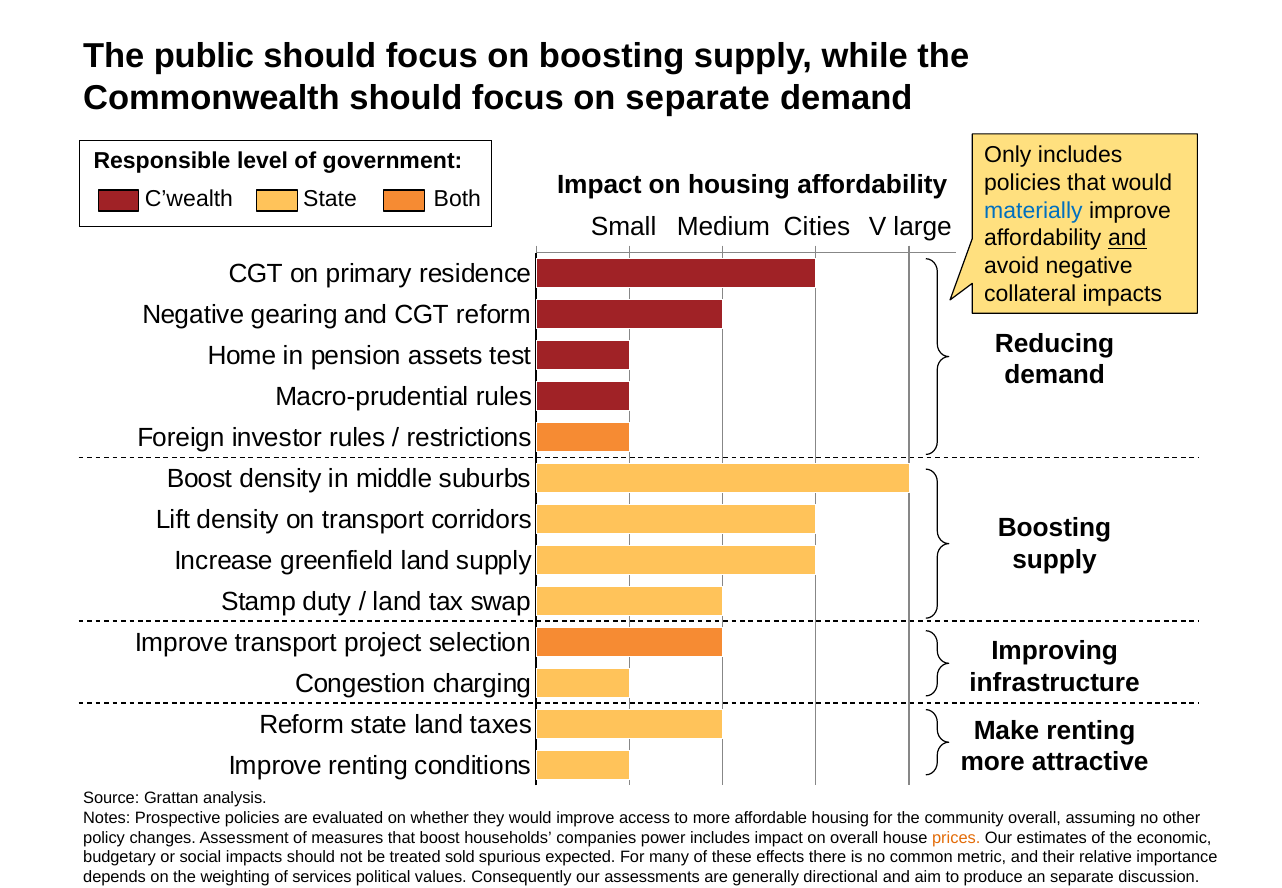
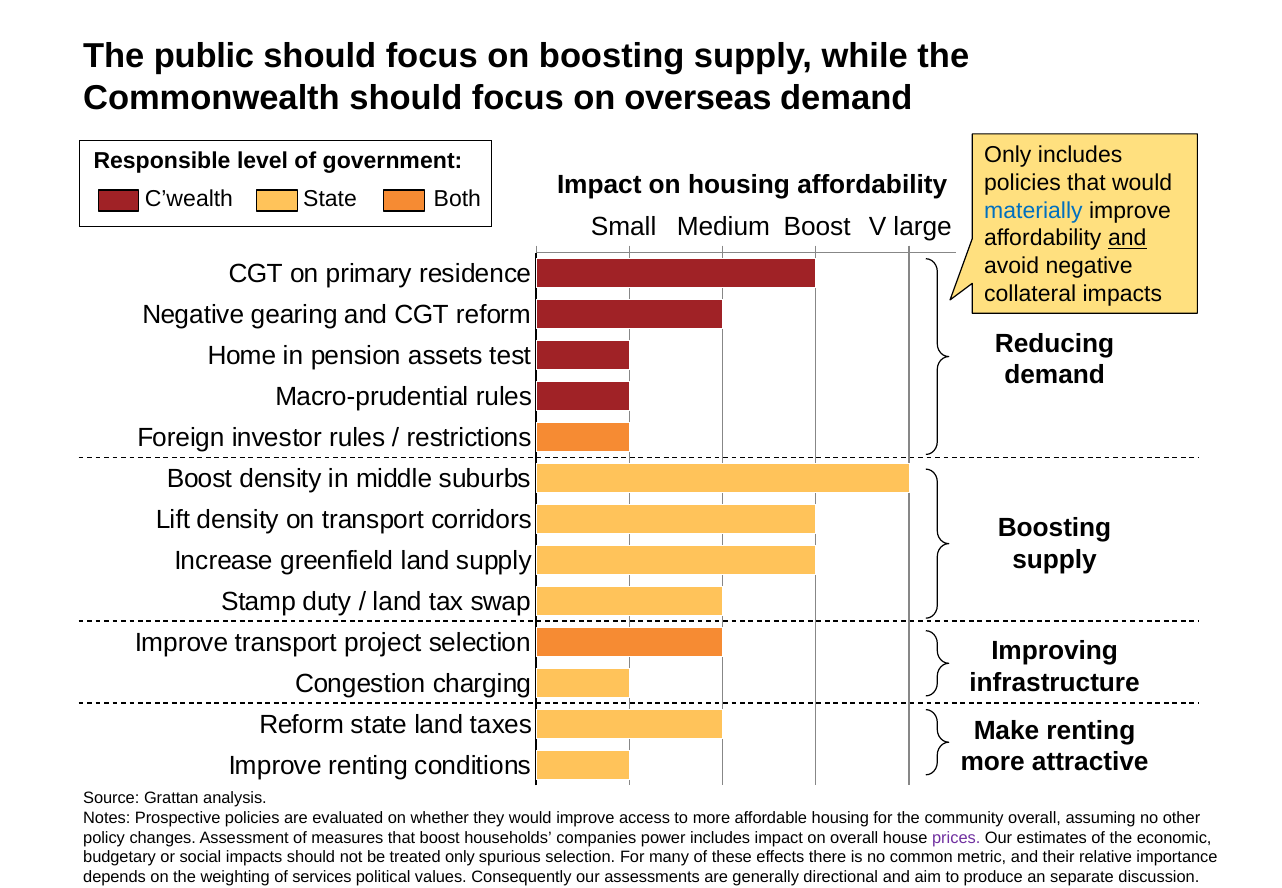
on separate: separate -> overseas (698, 98)
Medium Cities: Cities -> Boost (817, 227)
prices colour: orange -> purple (956, 837)
treated sold: sold -> only (460, 857)
spurious expected: expected -> selection (580, 857)
